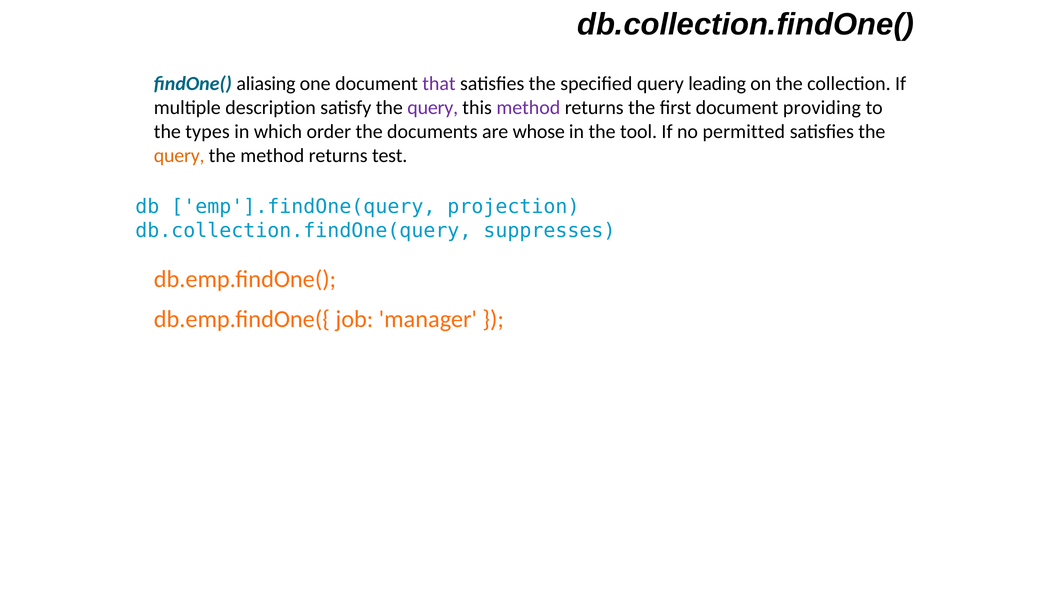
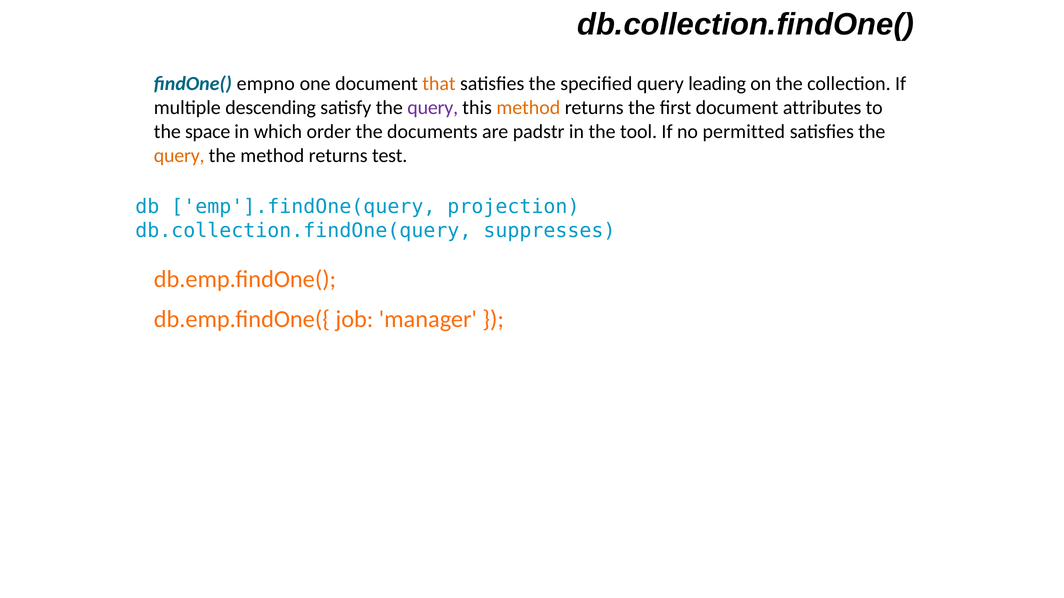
aliasing: aliasing -> empno (266, 84)
that colour: purple -> orange (439, 84)
description: description -> descending (271, 108)
method colour: purple -> orange (528, 108)
providing: providing -> attributes (822, 108)
types: types -> space (208, 132)
whose: whose -> padstr (539, 132)
